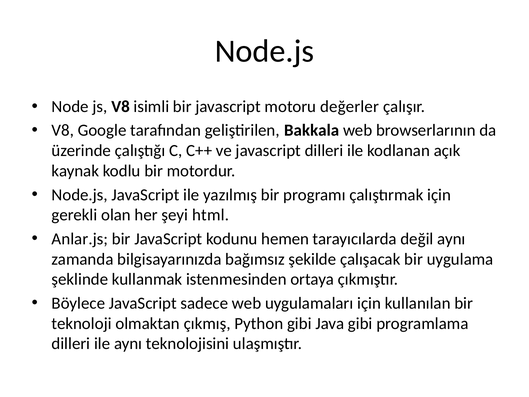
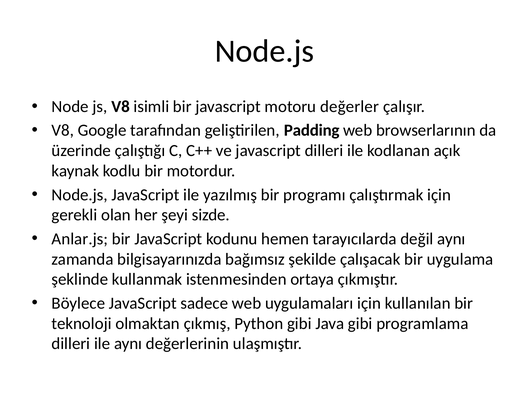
Bakkala: Bakkala -> Padding (312, 130)
html: html -> sizde (211, 215)
teknolojisini: teknolojisini -> değerlerinin (188, 344)
